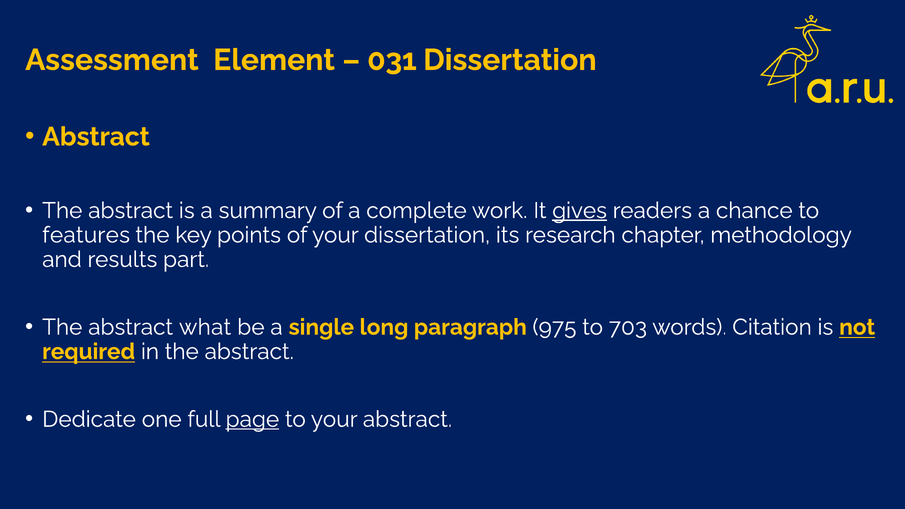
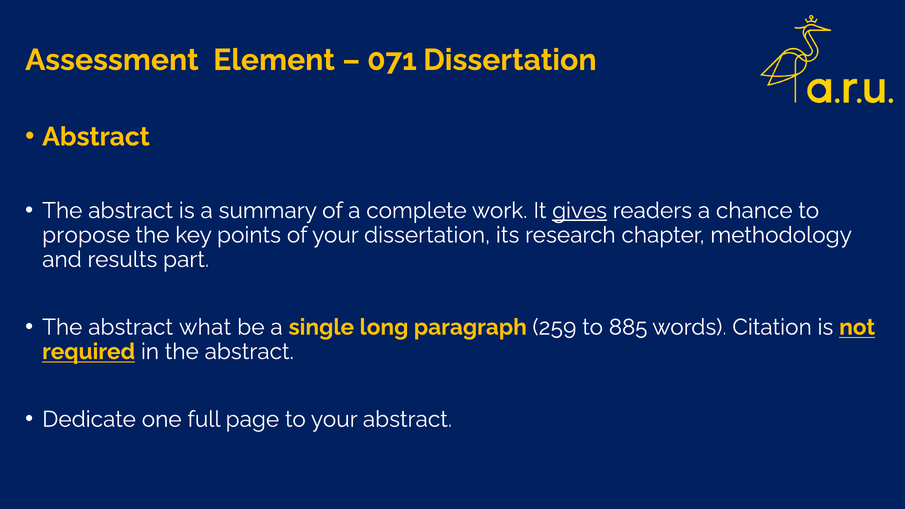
031: 031 -> 071 (392, 60)
features: features -> propose (86, 235)
975: 975 -> 259 (554, 327)
703: 703 -> 885 (628, 327)
page underline: present -> none (252, 419)
